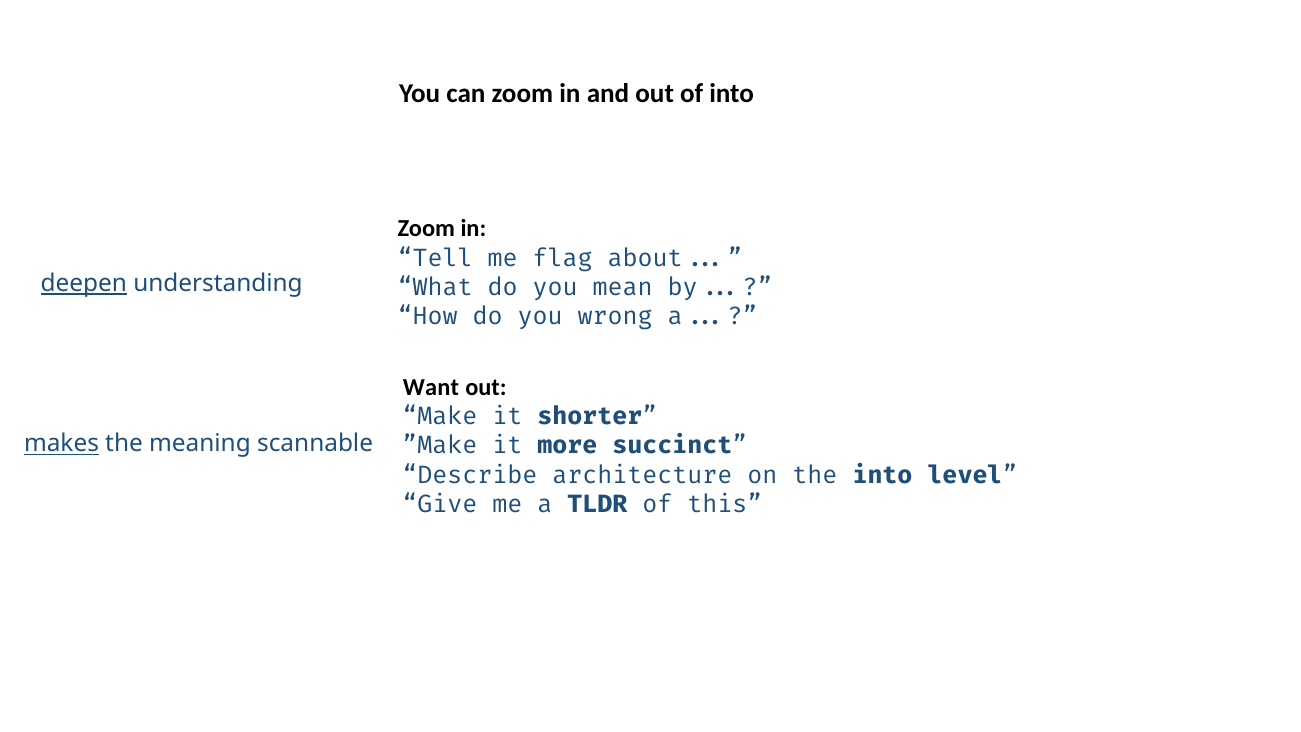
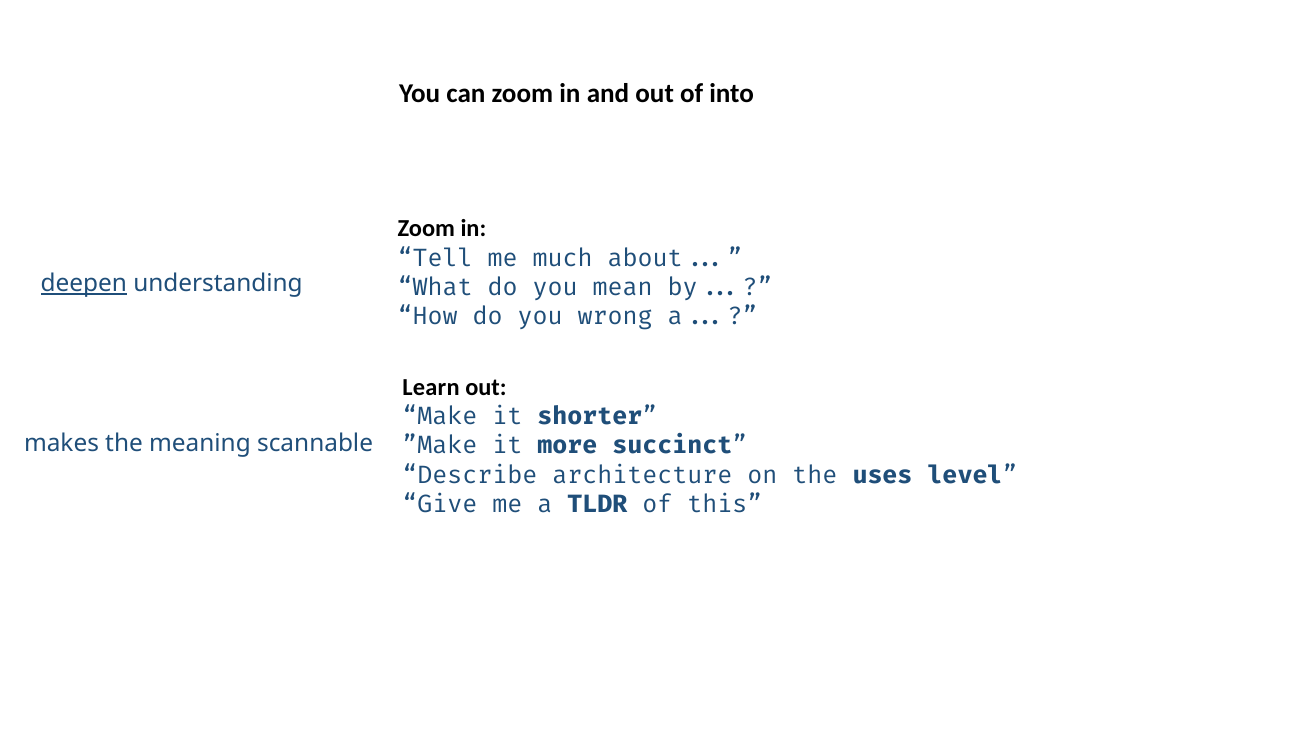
flag: flag -> much (563, 258)
Want: Want -> Learn (431, 387)
makes underline: present -> none (61, 444)
the into: into -> uses (883, 475)
